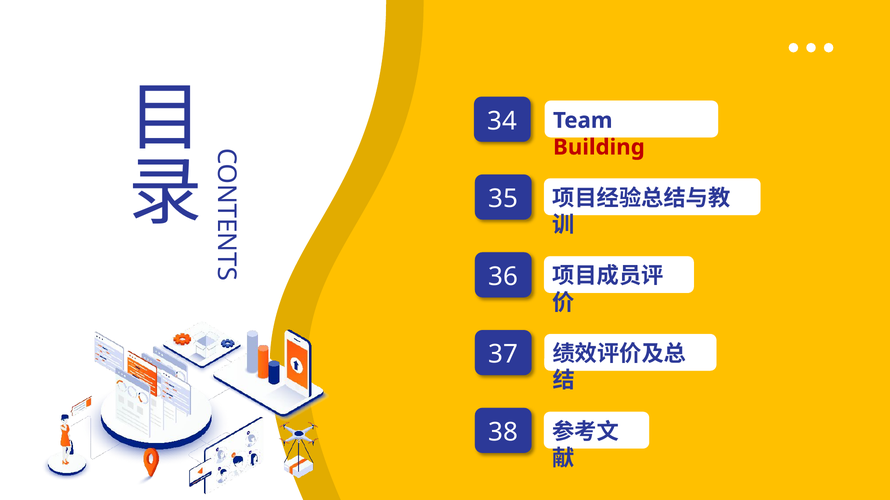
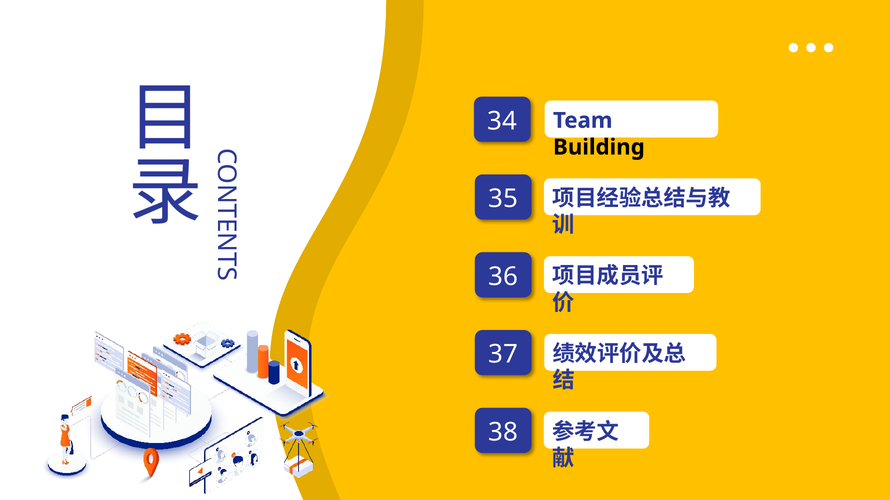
Building colour: red -> black (599, 147)
